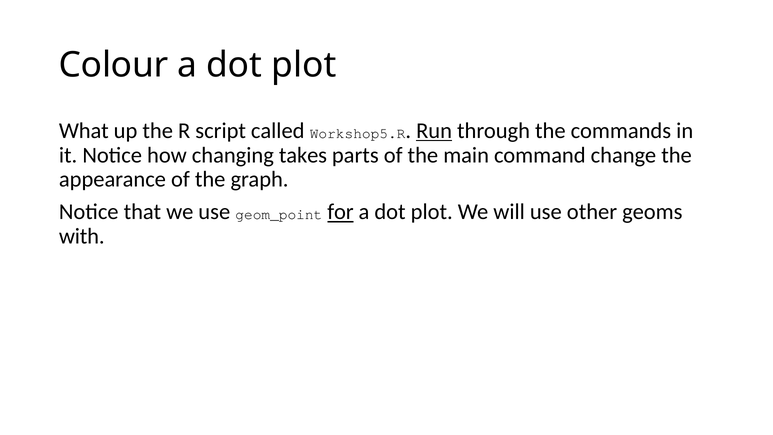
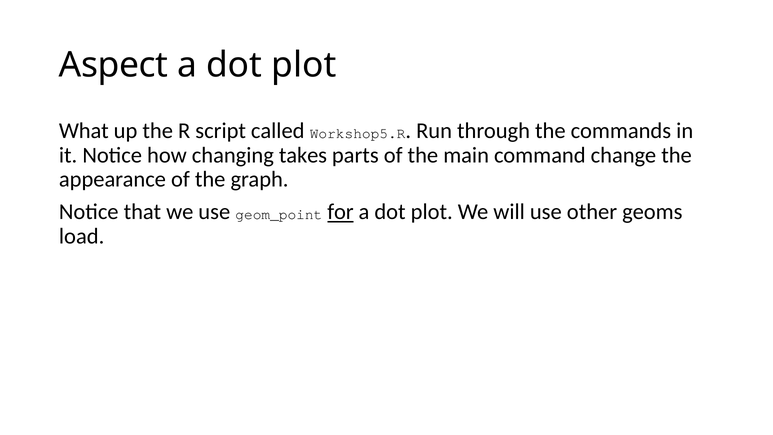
Colour: Colour -> Aspect (114, 65)
Run underline: present -> none (434, 131)
with: with -> load (82, 236)
